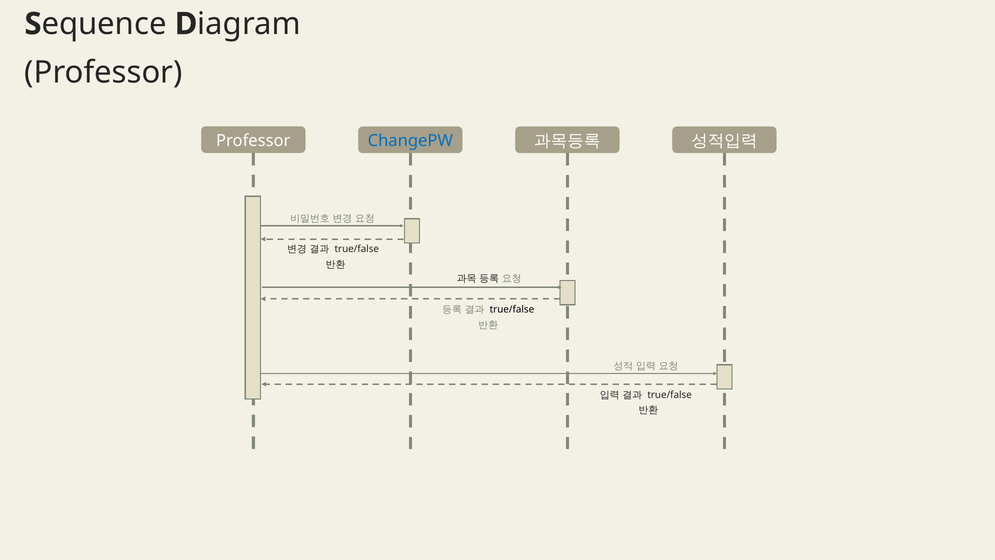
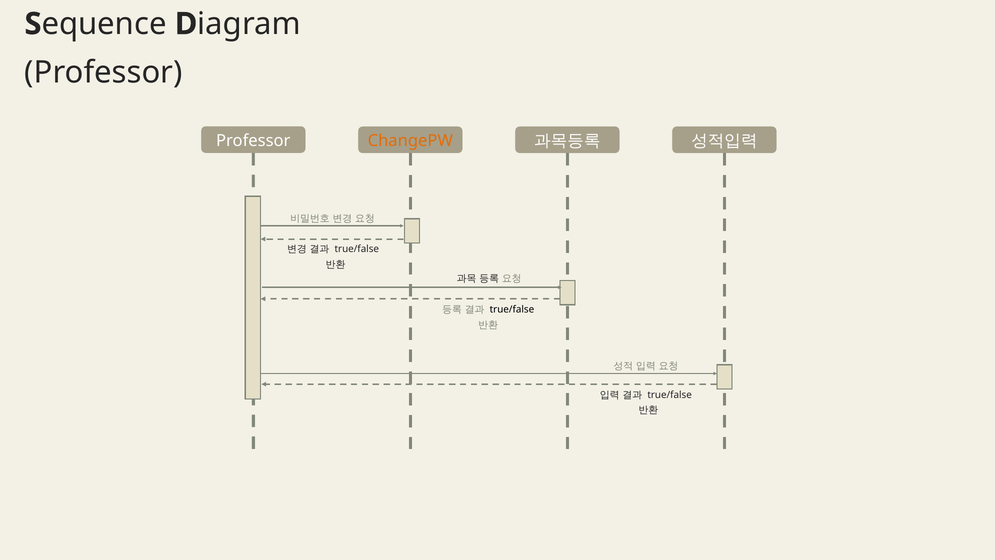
ChangePW colour: blue -> orange (410, 141)
